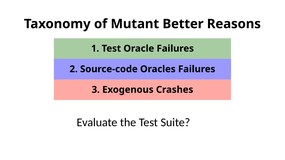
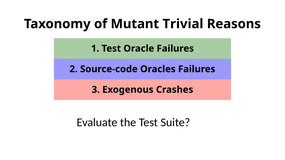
Better: Better -> Trivial (183, 24)
